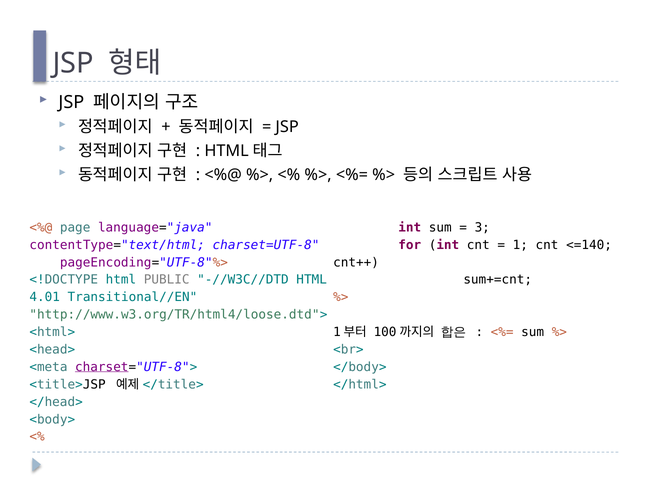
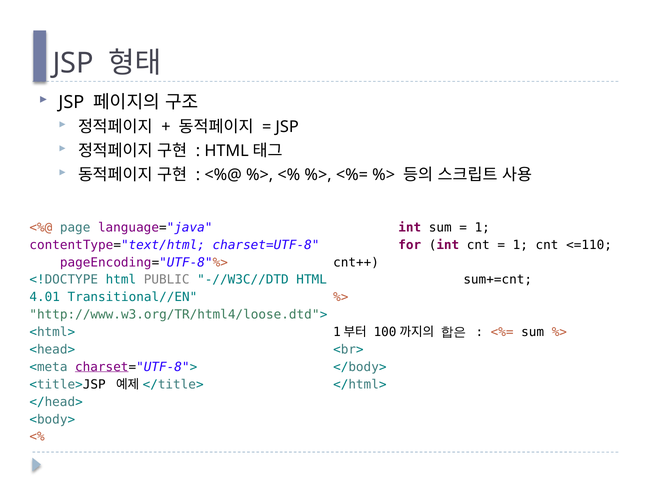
3: 3 -> 1 (482, 228)
<=140: <=140 -> <=110 (589, 245)
